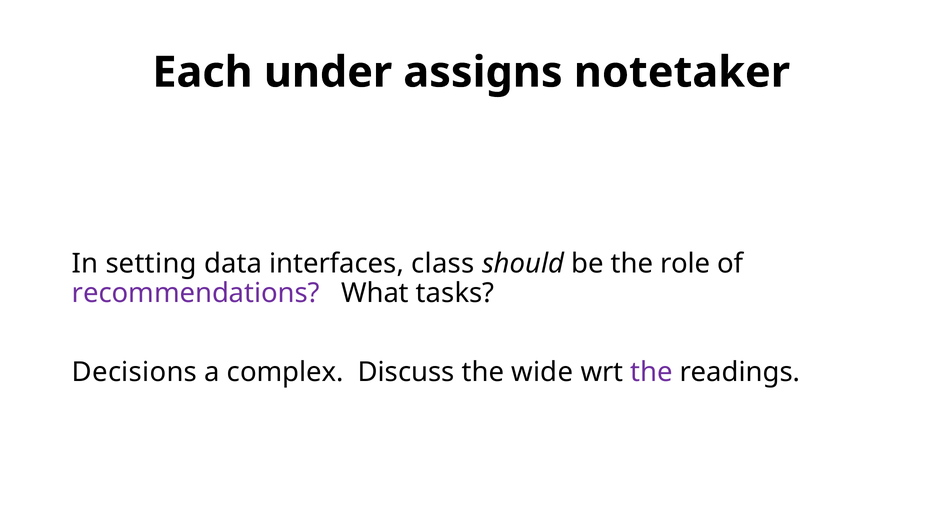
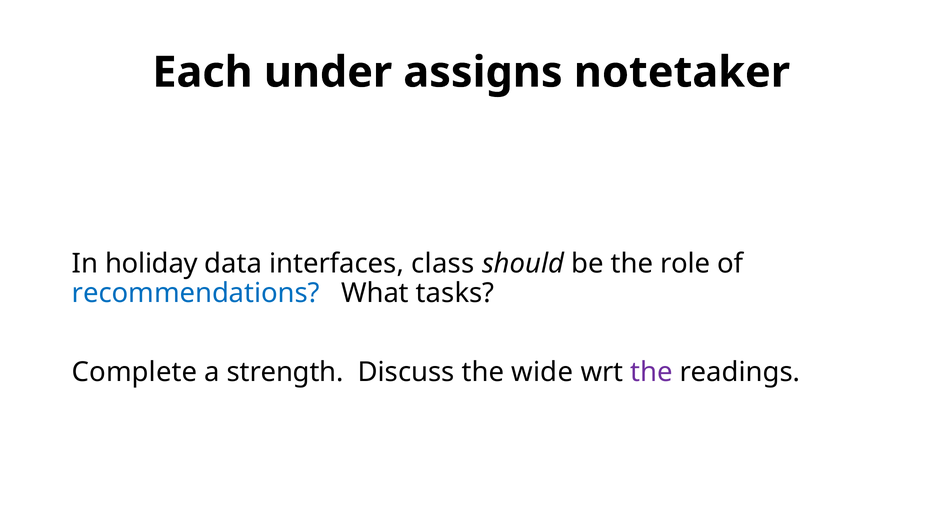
setting: setting -> holiday (151, 264)
recommendations colour: purple -> blue (196, 294)
Decisions: Decisions -> Complete (135, 372)
complex: complex -> strength (285, 372)
